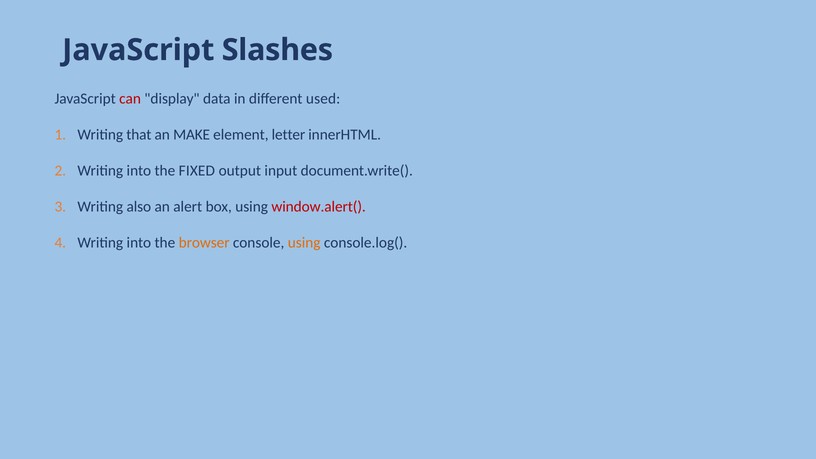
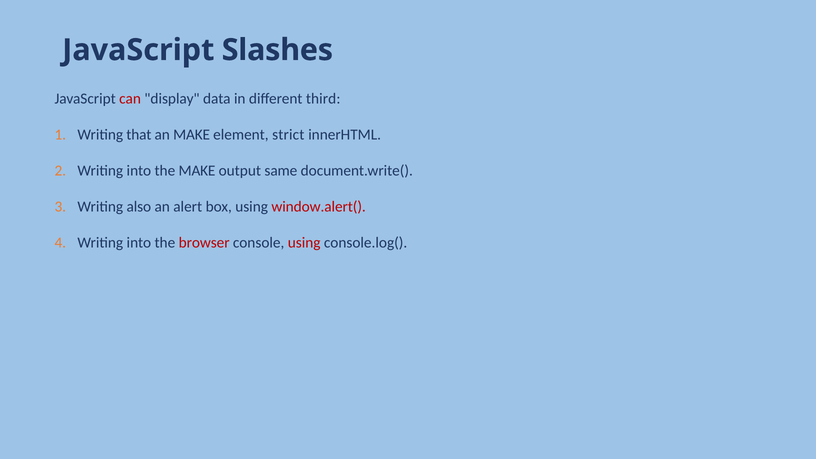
used: used -> third (323, 99)
letter: letter -> strict (288, 135)
the FIXED: FIXED -> MAKE (197, 171)
input: input -> same (281, 171)
browser colour: orange -> red (204, 243)
using colour: orange -> red (304, 243)
